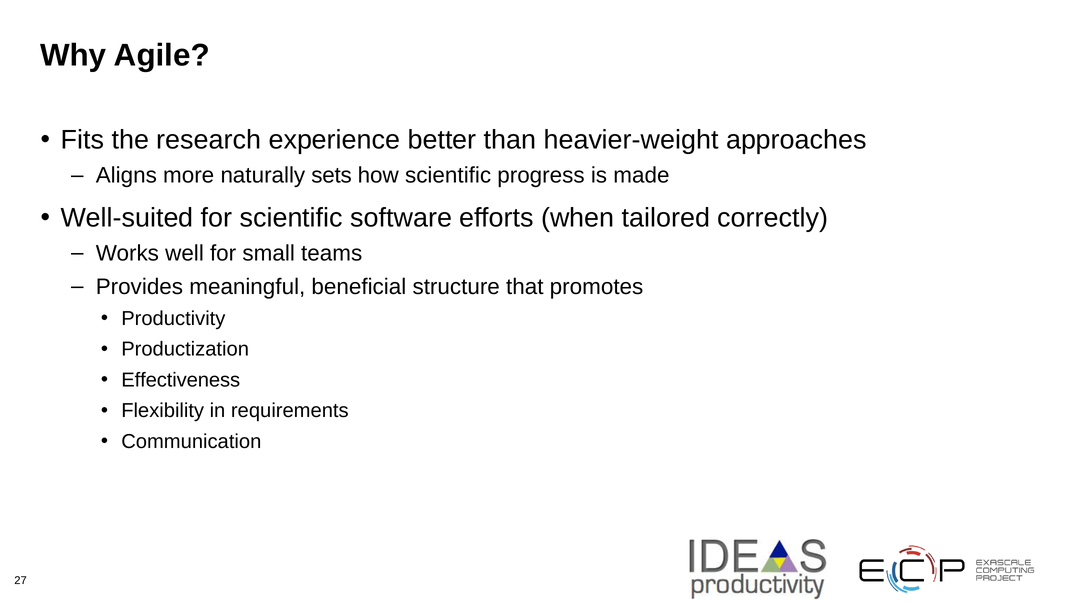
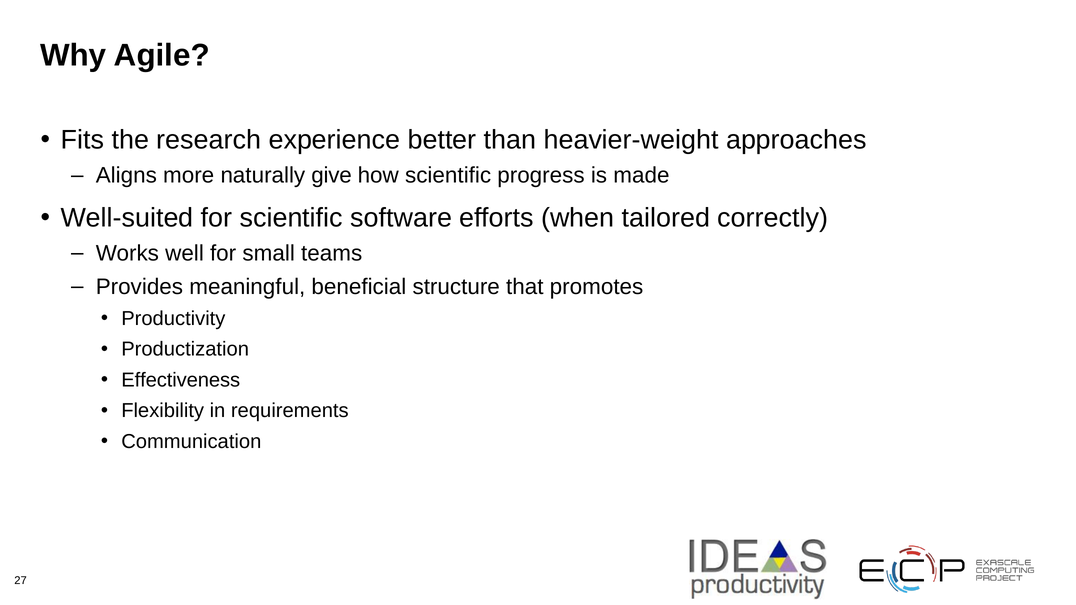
sets: sets -> give (332, 176)
